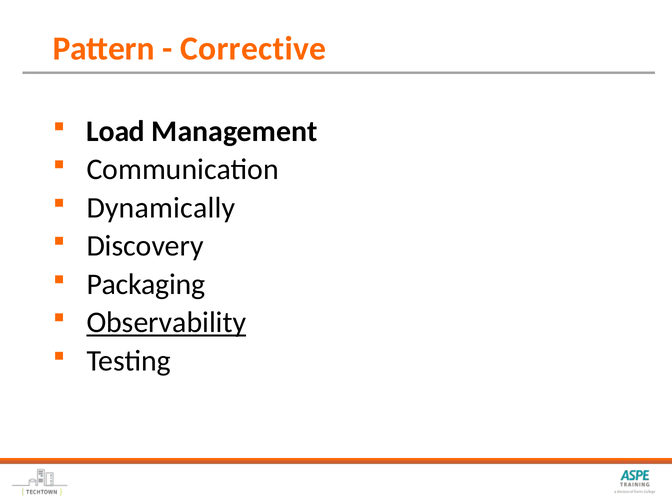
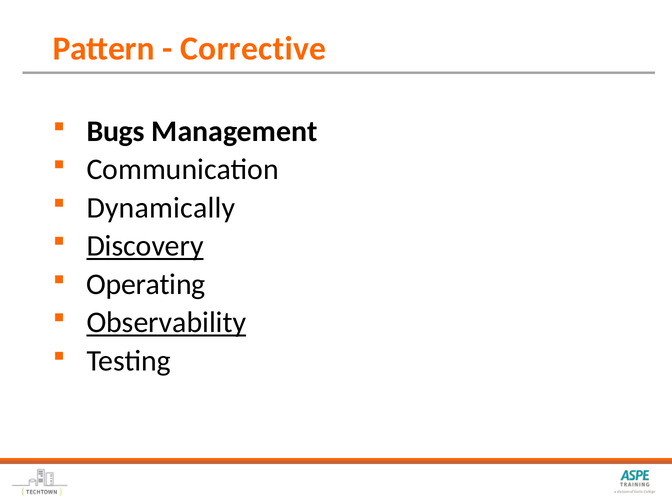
Load: Load -> Bugs (116, 131)
Discovery underline: none -> present (145, 246)
Packaging: Packaging -> Operating (146, 284)
